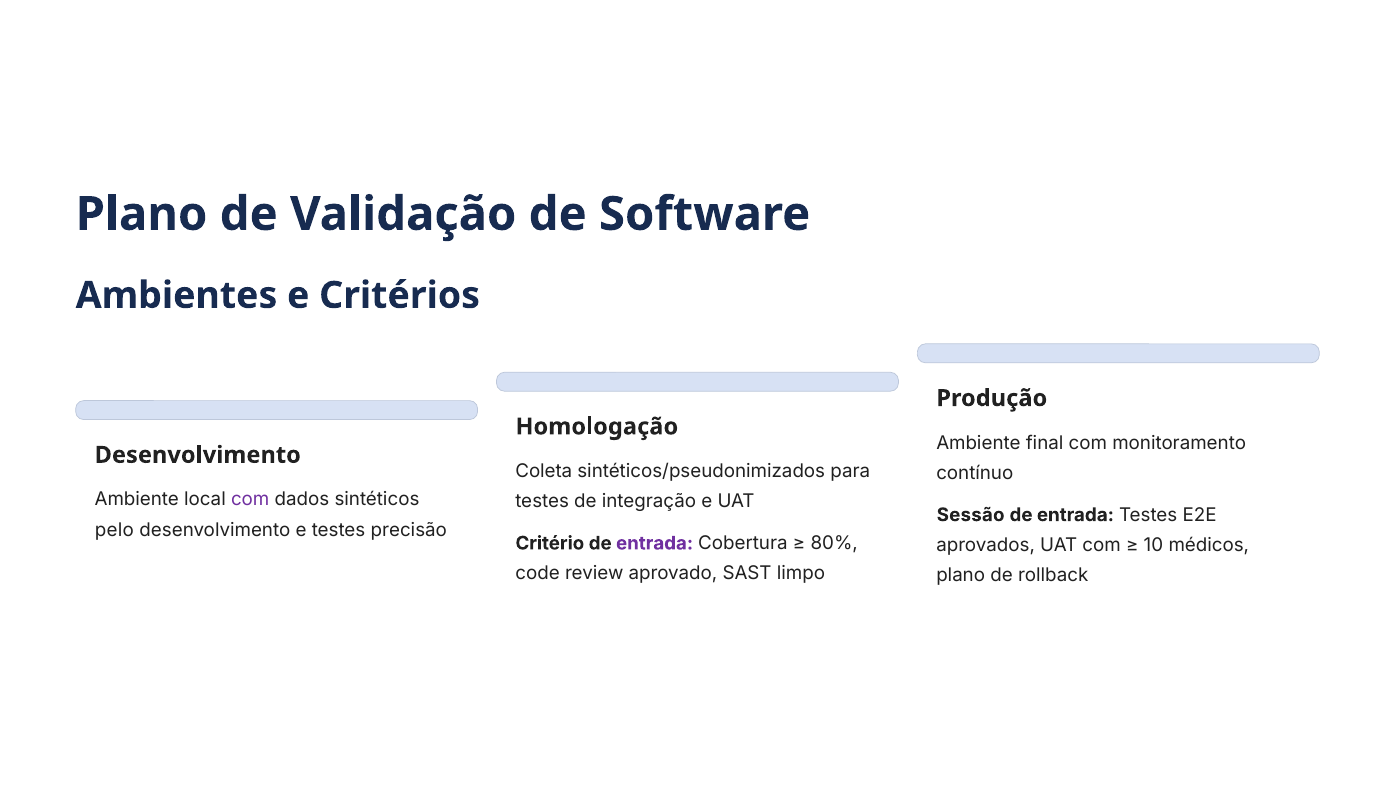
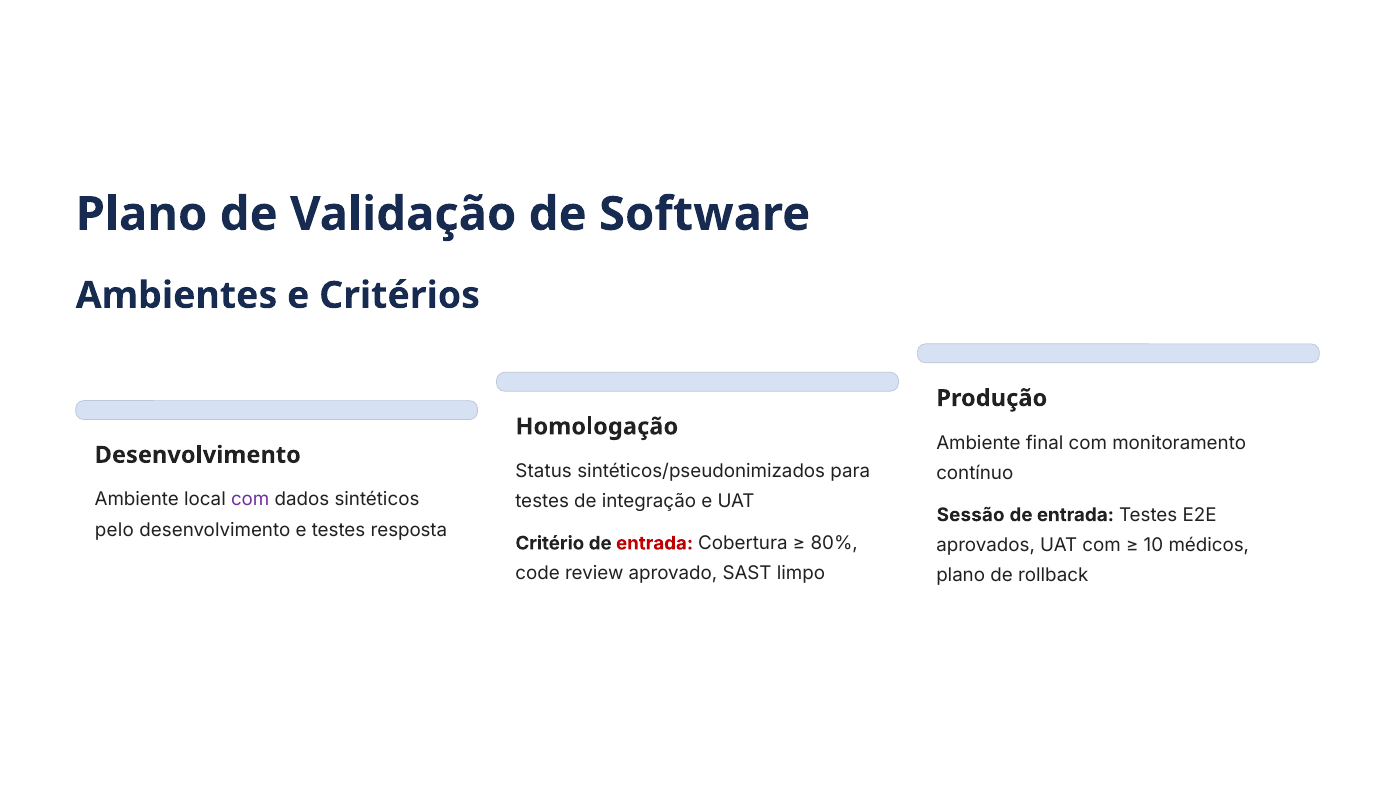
Coleta: Coleta -> Status (544, 471)
precisão: precisão -> resposta (409, 530)
entrada colour: purple -> red (655, 543)
